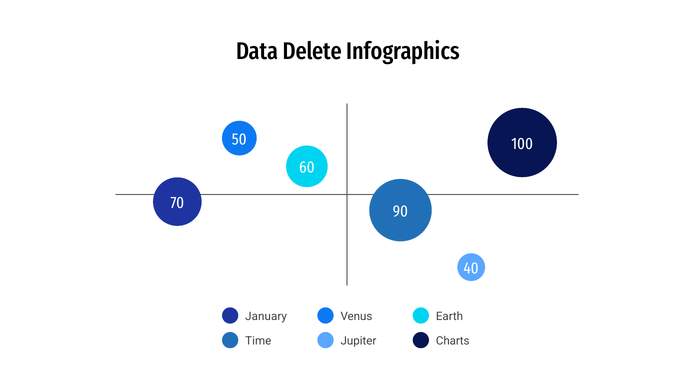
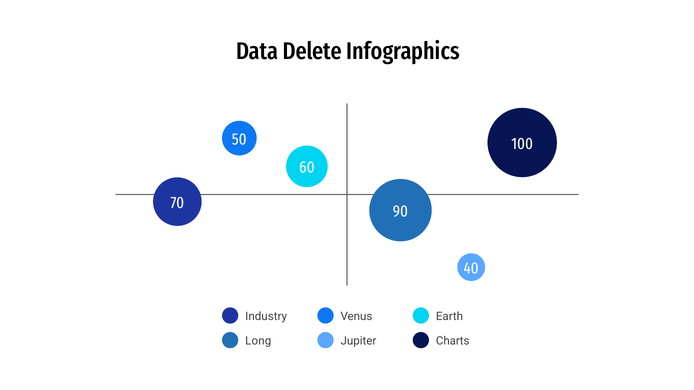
January: January -> Industry (266, 317)
Time: Time -> Long (258, 341)
